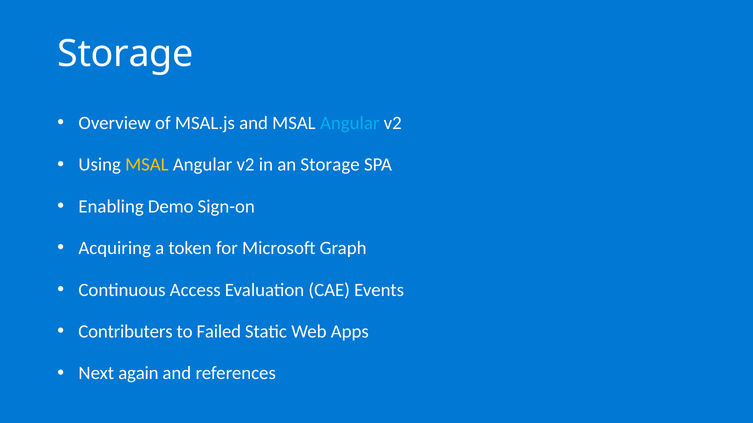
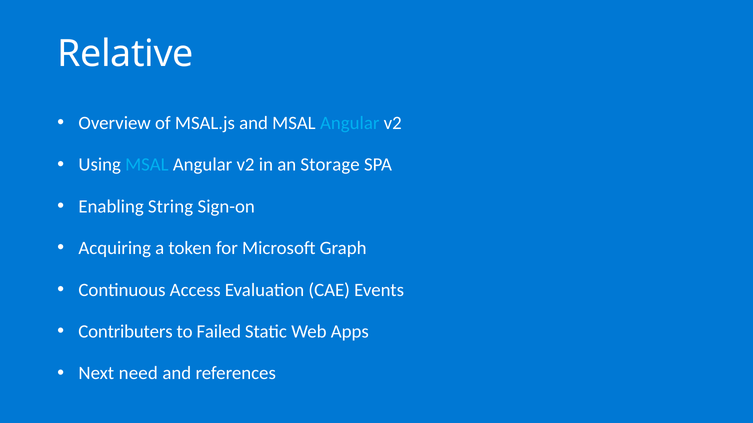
Storage: Storage -> Relative (125, 54)
MSAL colour: yellow -> light blue (147, 165)
Demo: Demo -> String (171, 207)
again: again -> need (138, 374)
